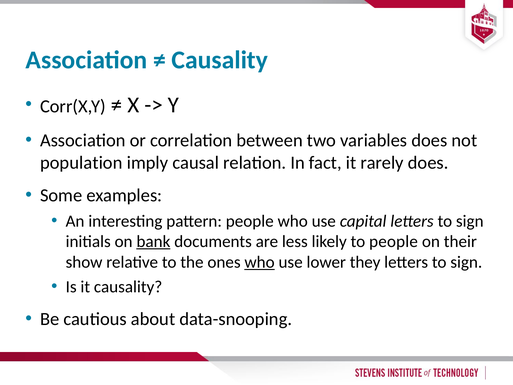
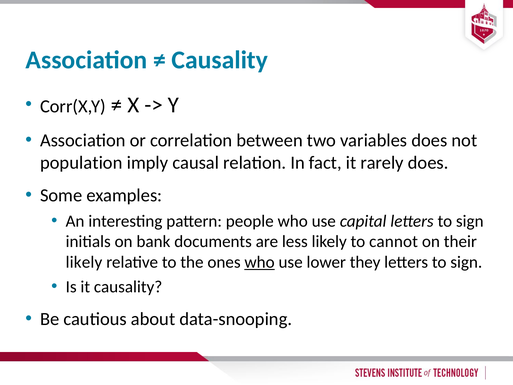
bank underline: present -> none (153, 241)
to people: people -> cannot (394, 241)
show: show -> likely (84, 262)
